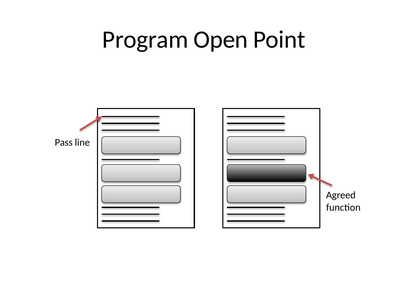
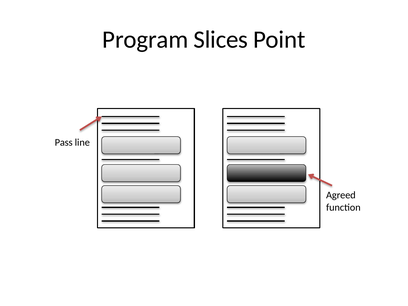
Open: Open -> Slices (221, 39)
